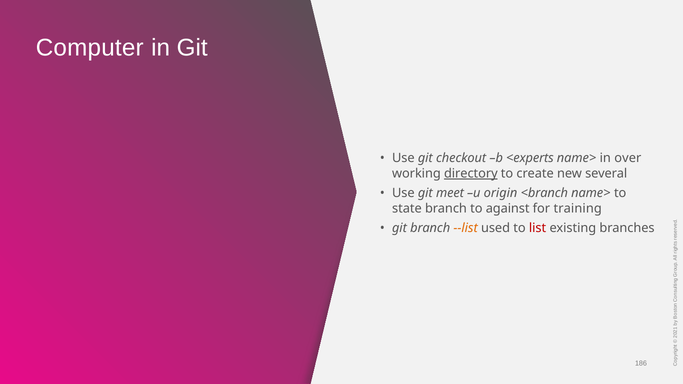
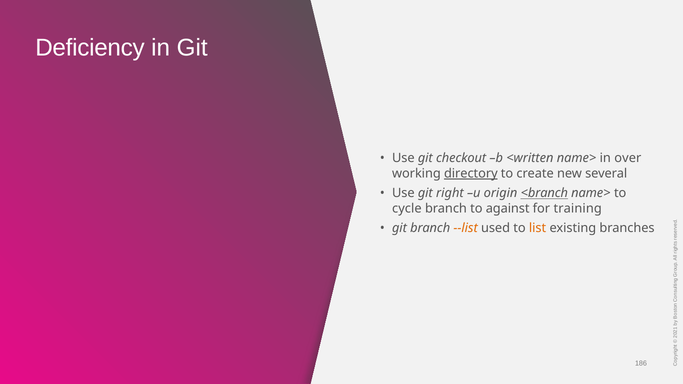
Computer: Computer -> Deficiency (90, 48)
<experts: <experts -> <written (530, 158)
meet: meet -> right (450, 193)
<branch underline: none -> present (544, 193)
state: state -> cycle (407, 209)
list colour: red -> orange (538, 228)
